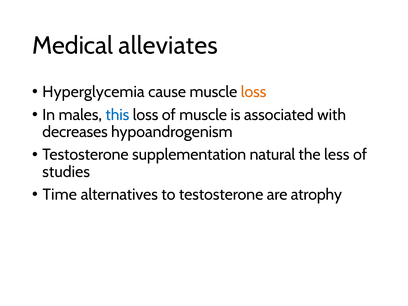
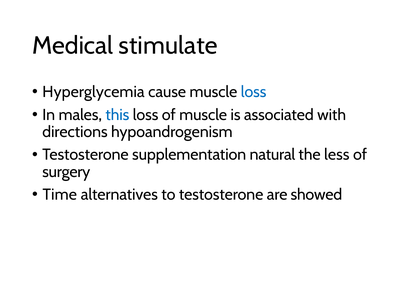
alleviates: alleviates -> stimulate (168, 46)
loss colour: orange -> blue (254, 92)
decreases: decreases -> directions (75, 132)
studies: studies -> surgery (66, 172)
atrophy: atrophy -> showed (316, 195)
